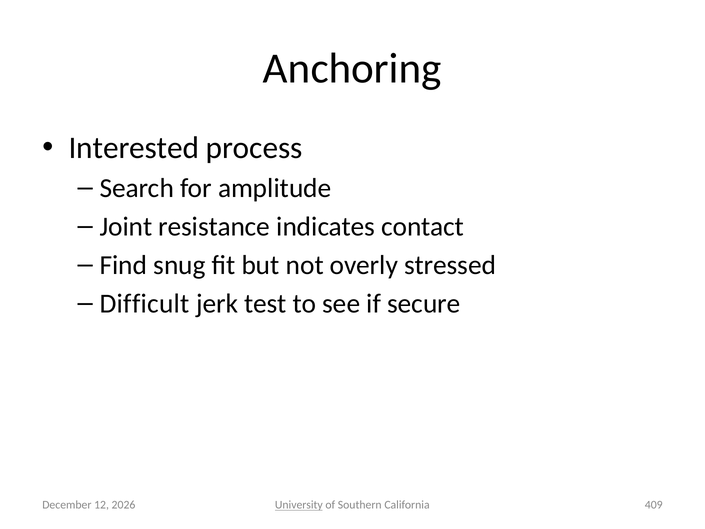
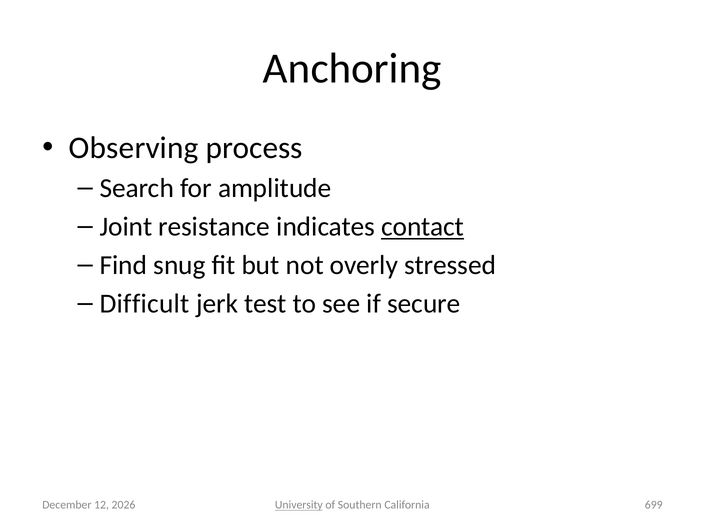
Interested: Interested -> Observing (134, 148)
contact underline: none -> present (423, 227)
409: 409 -> 699 (654, 505)
